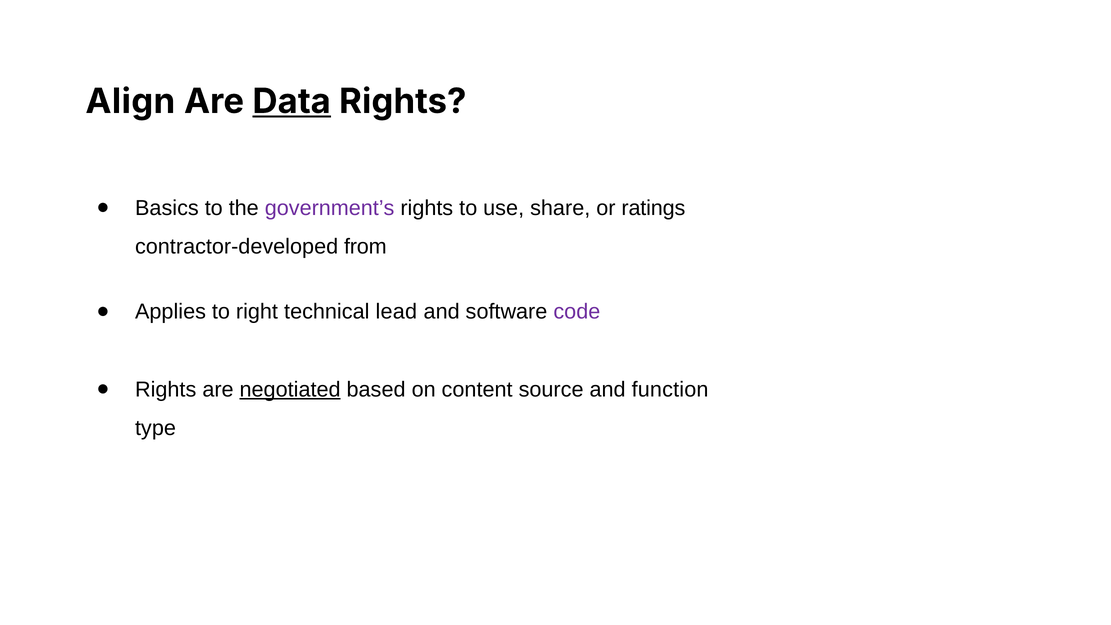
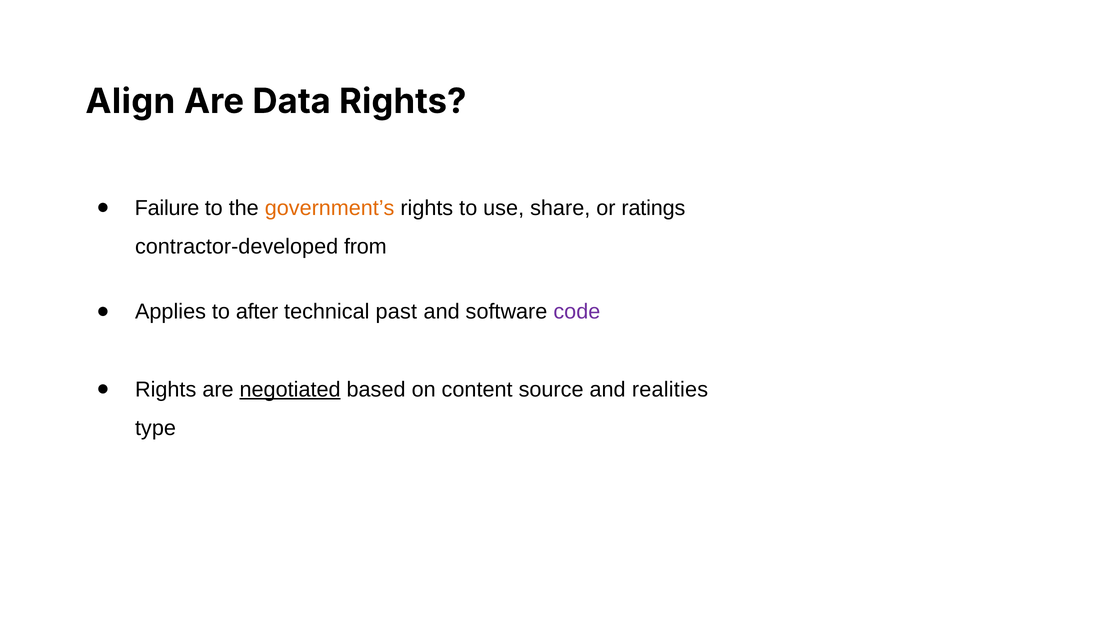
Data underline: present -> none (292, 101)
Basics: Basics -> Failure (167, 208)
government’s colour: purple -> orange (330, 208)
right: right -> after (257, 312)
lead: lead -> past (396, 312)
function: function -> realities (670, 389)
